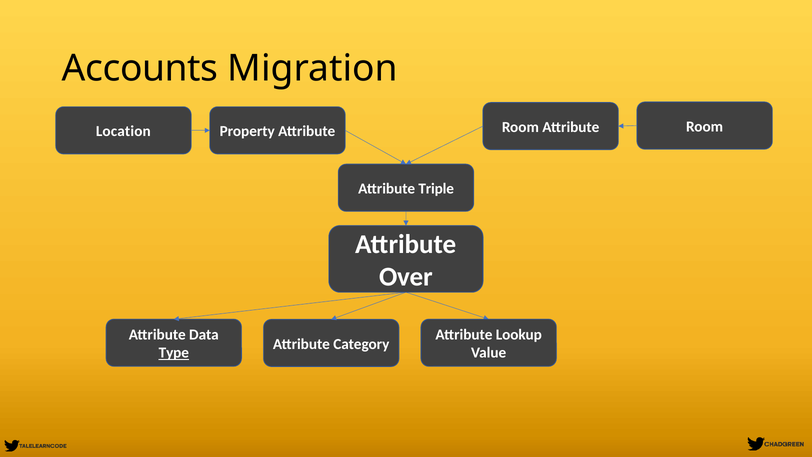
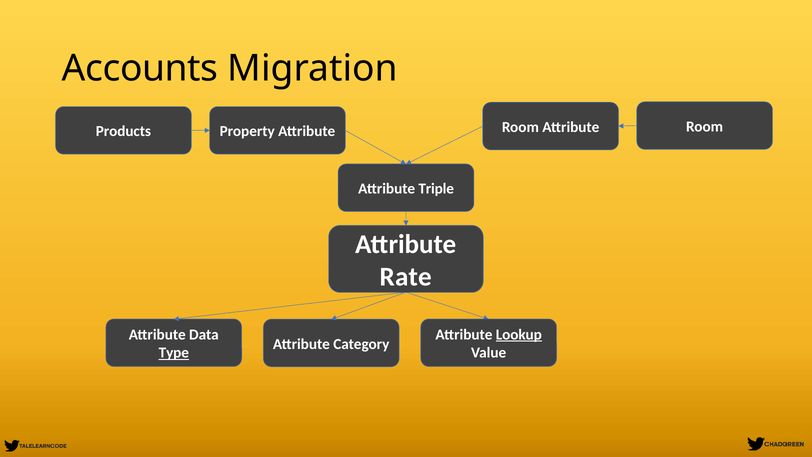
Location: Location -> Products (123, 131)
Over: Over -> Rate (406, 277)
Lookup underline: none -> present (519, 334)
